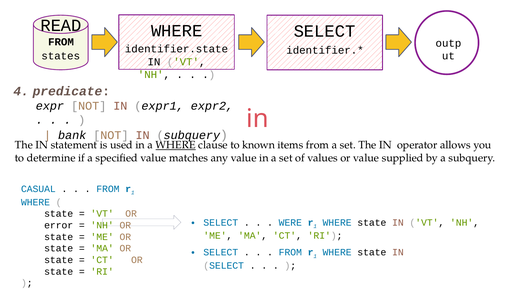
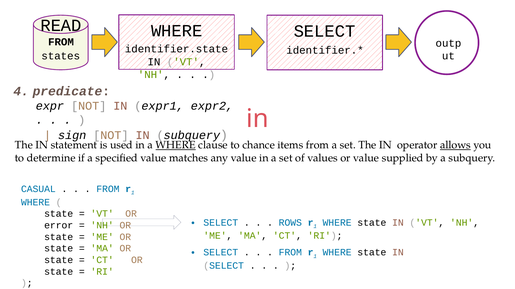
bank: bank -> sign (72, 136)
known: known -> chance (259, 145)
allows underline: none -> present (455, 145)
WERE: WERE -> ROWS (290, 223)
